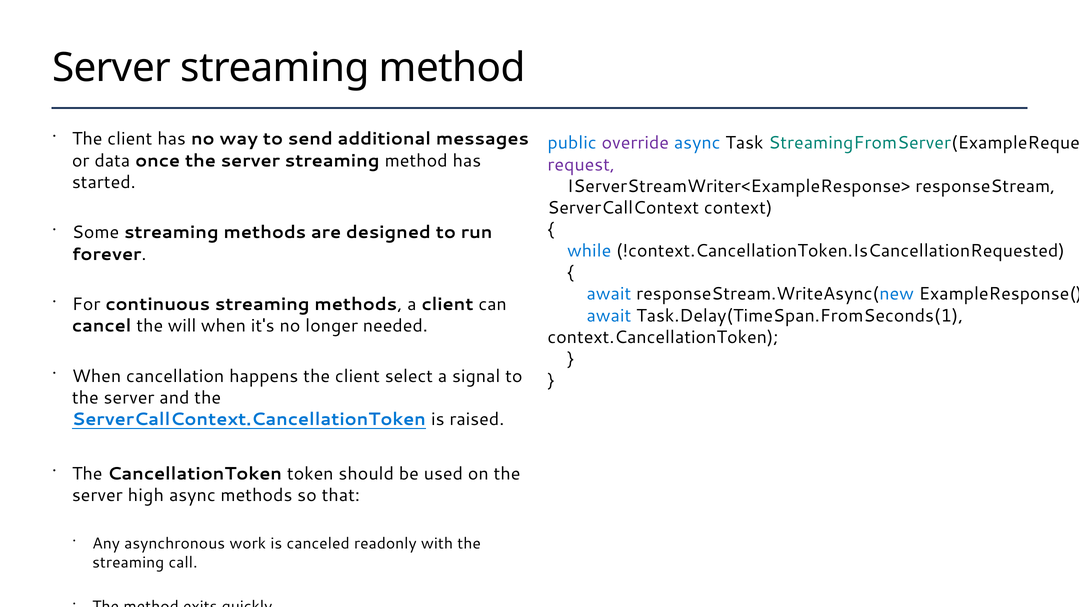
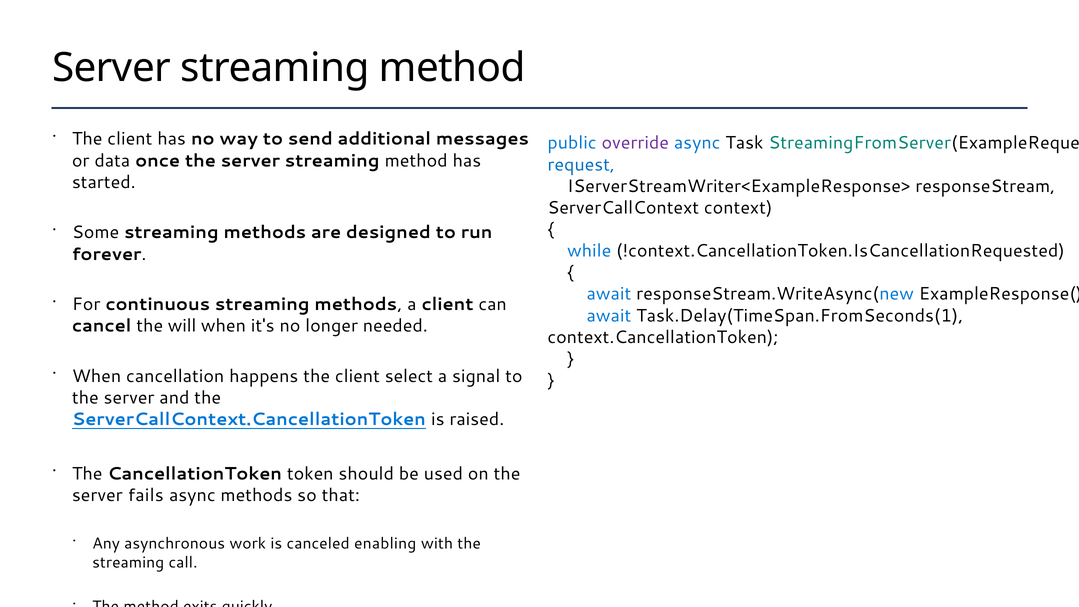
request colour: purple -> blue (581, 165)
high: high -> fails (146, 495)
readonly: readonly -> enabling (385, 544)
